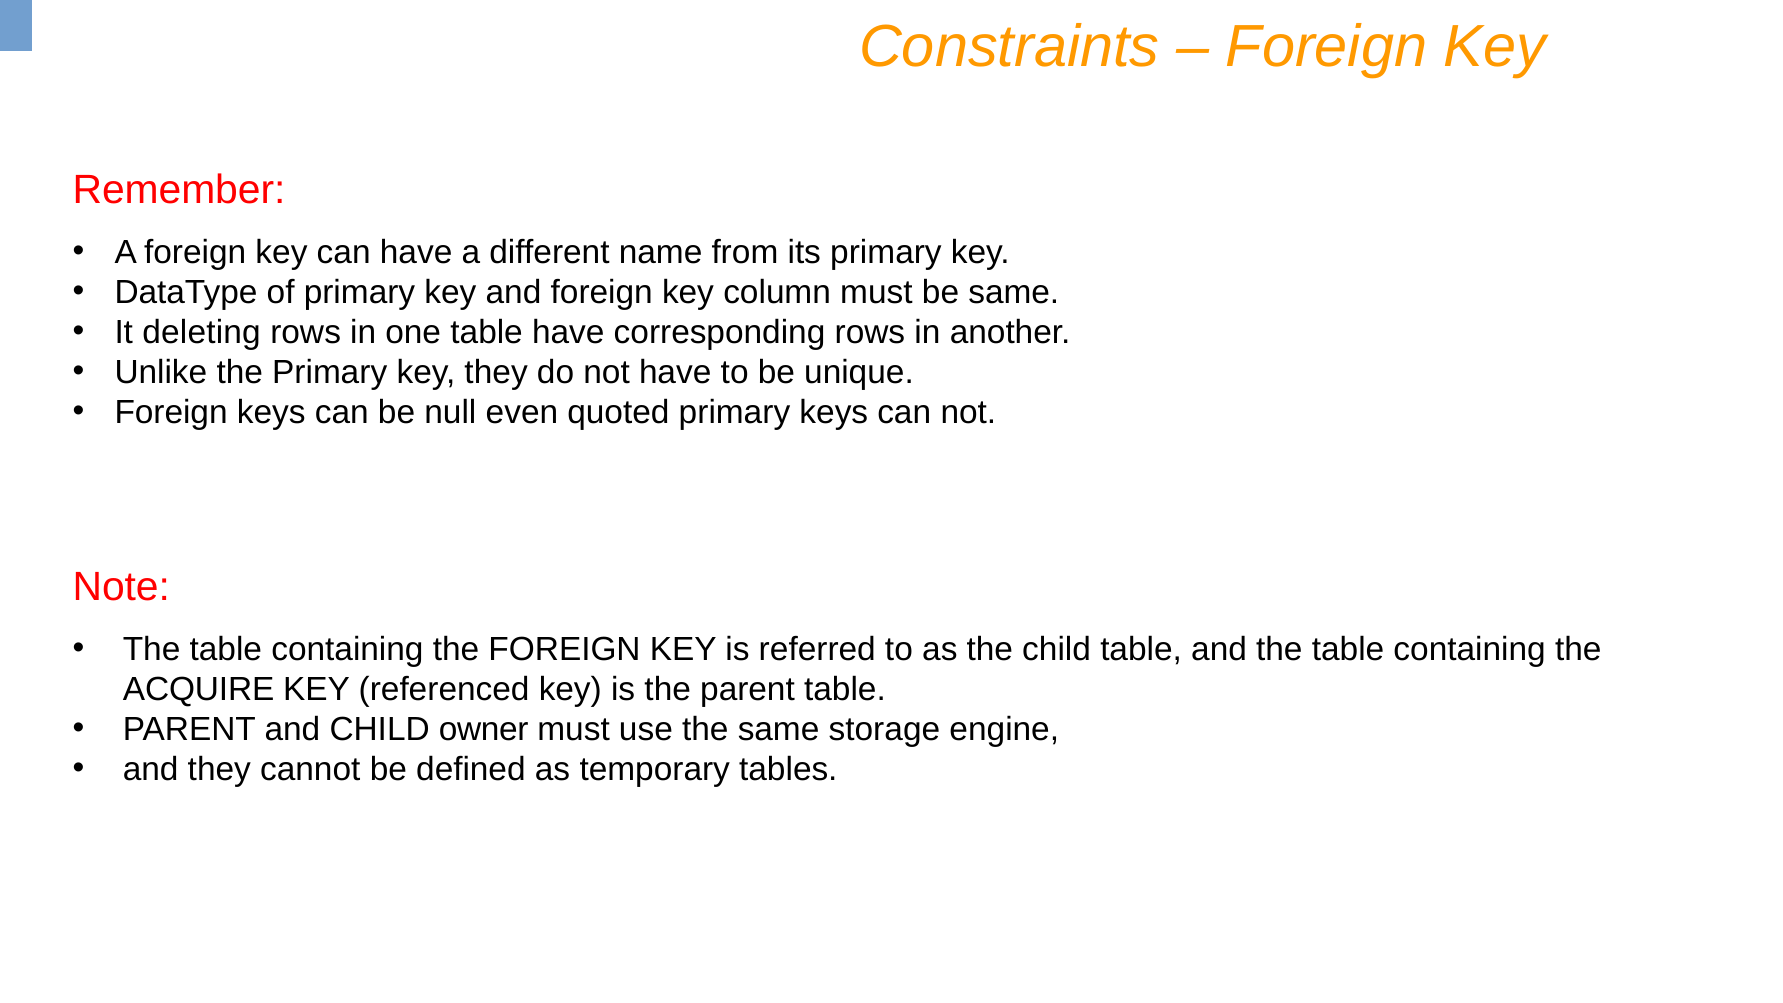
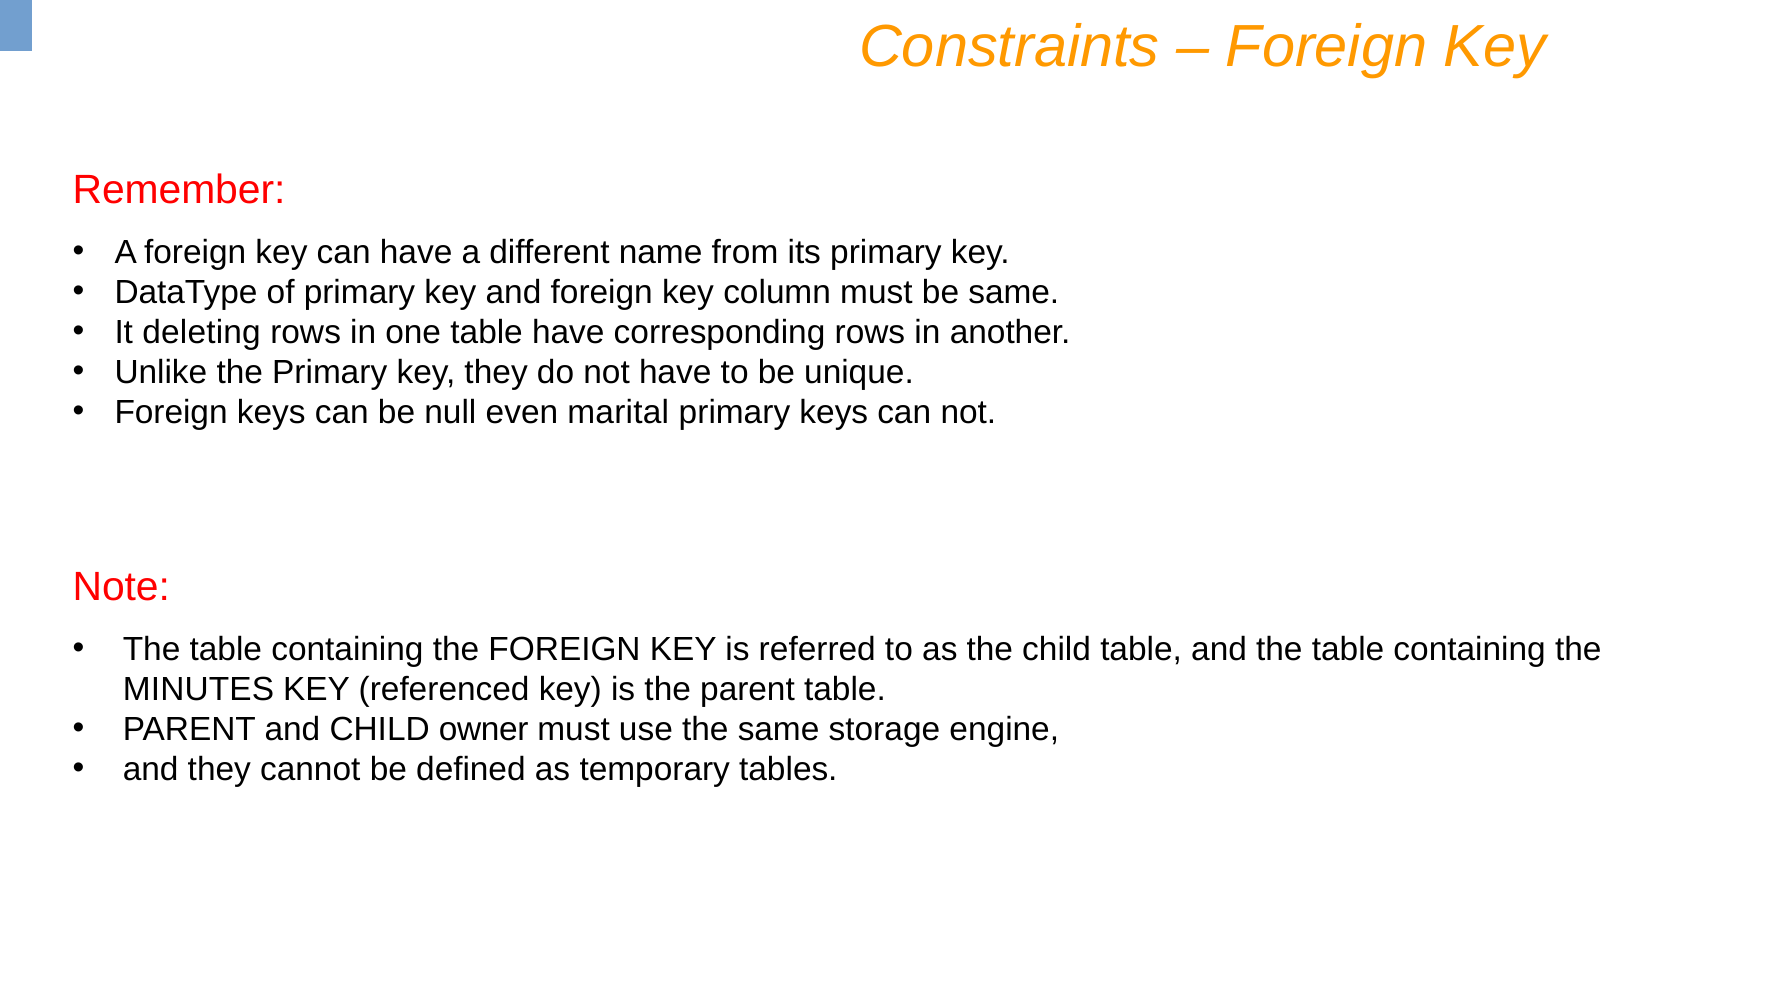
quoted: quoted -> marital (618, 413)
ACQUIRE: ACQUIRE -> MINUTES (199, 689)
